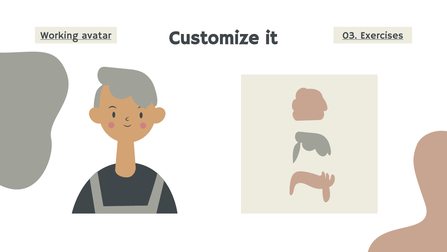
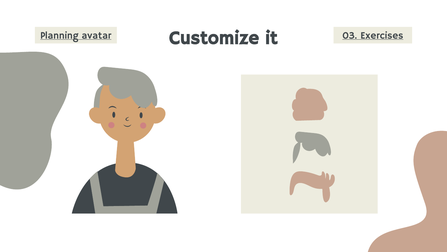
Working: Working -> Planning (59, 36)
